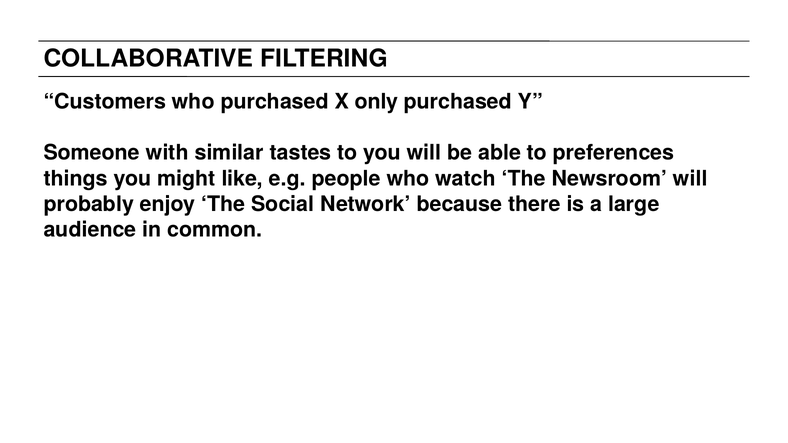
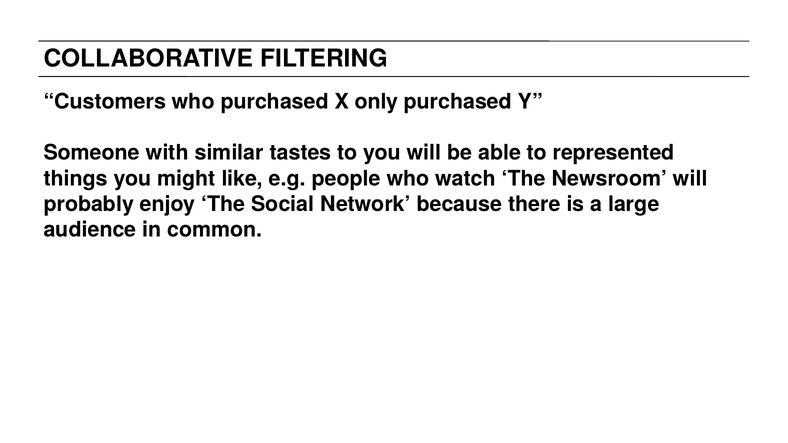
preferences: preferences -> represented (614, 153)
